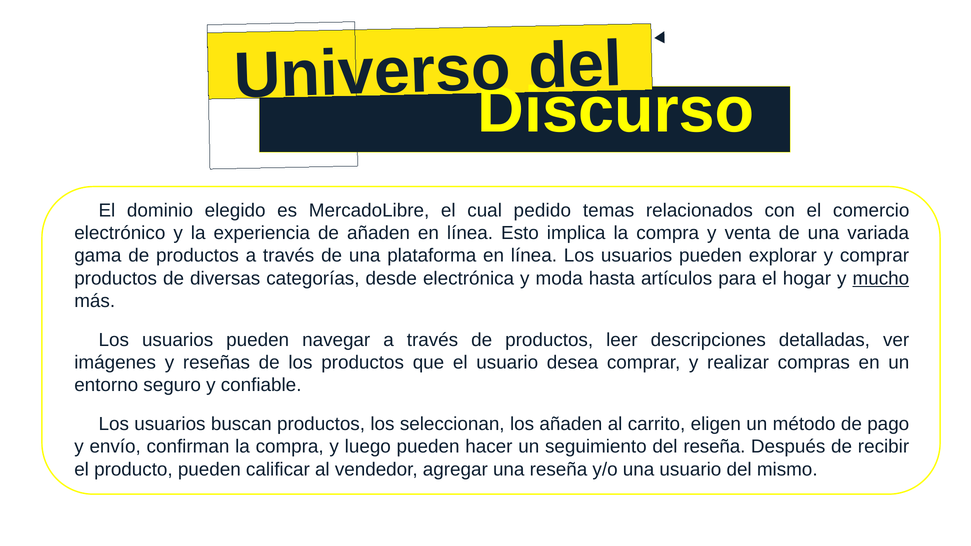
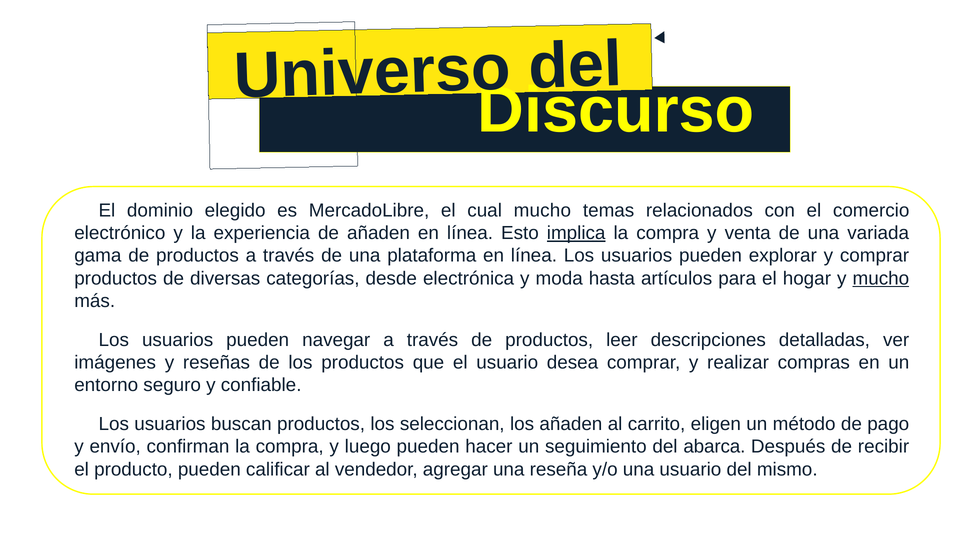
cual pedido: pedido -> mucho (542, 210)
implica underline: none -> present (576, 233)
del reseña: reseña -> abarca (714, 447)
